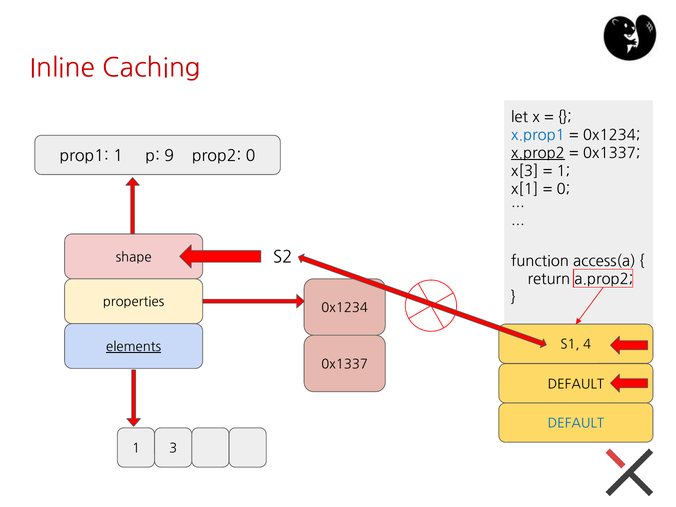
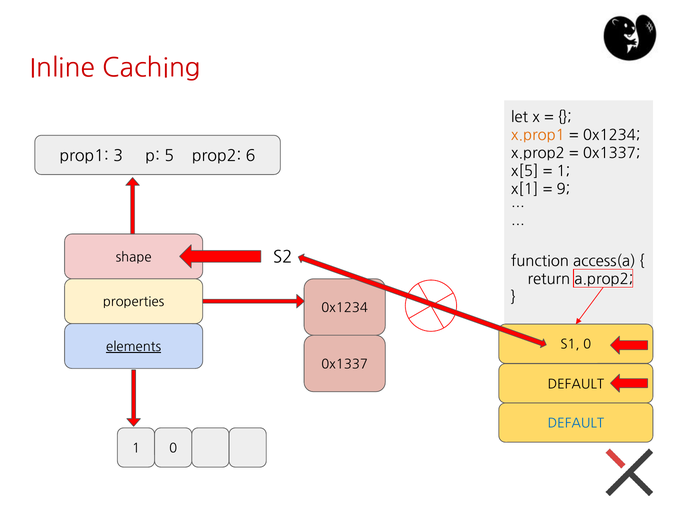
x.prop1 colour: blue -> orange (538, 135)
x.prop2 underline: present -> none (538, 153)
prop1 1: 1 -> 3 (118, 156)
9: 9 -> 5 (169, 156)
prop2 0: 0 -> 6 (251, 156)
x[3: x[3 -> x[5 (525, 171)
0: 0 -> 9 (563, 189)
S1 4: 4 -> 0 (587, 345)
1 3: 3 -> 0 (173, 448)
